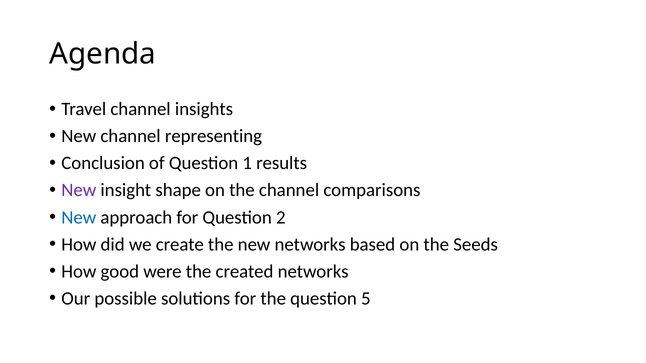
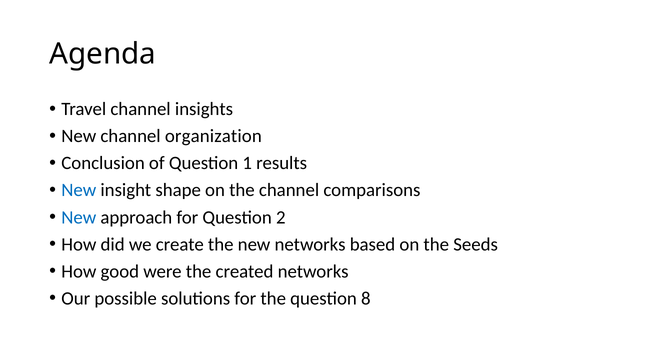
representing: representing -> organization (213, 136)
New colour: purple -> blue (79, 190)
5: 5 -> 8 (366, 299)
